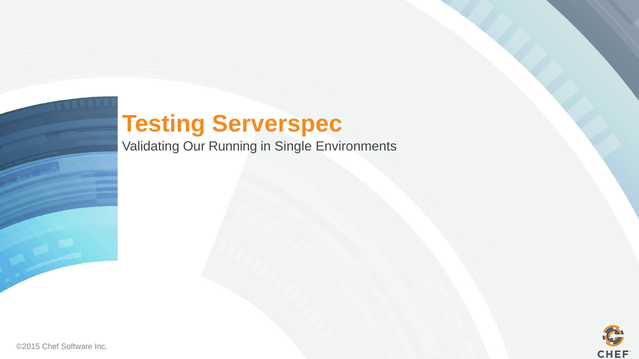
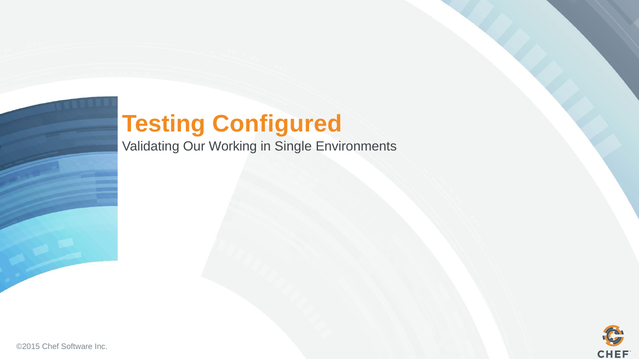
Serverspec: Serverspec -> Configured (277, 124)
Running: Running -> Working (233, 146)
